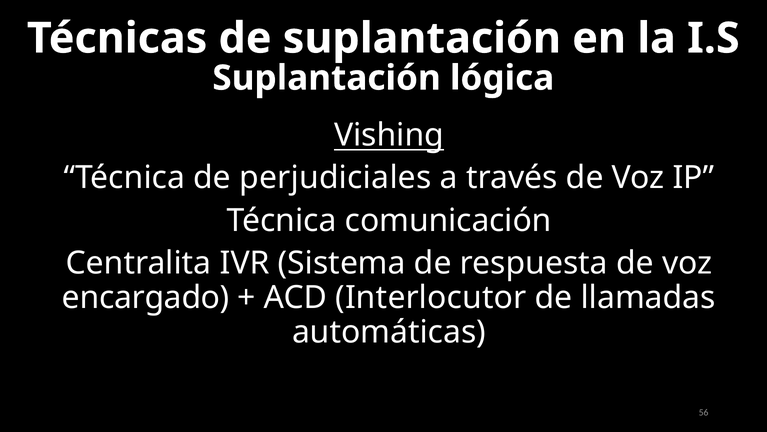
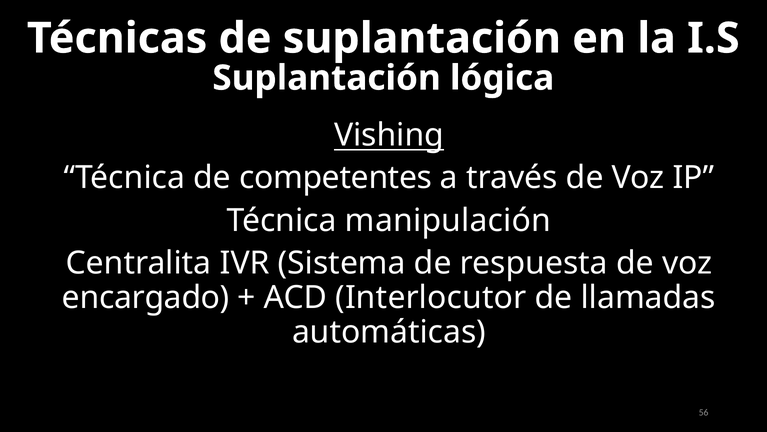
perjudiciales: perjudiciales -> competentes (336, 178)
comunicación: comunicación -> manipulación (448, 220)
